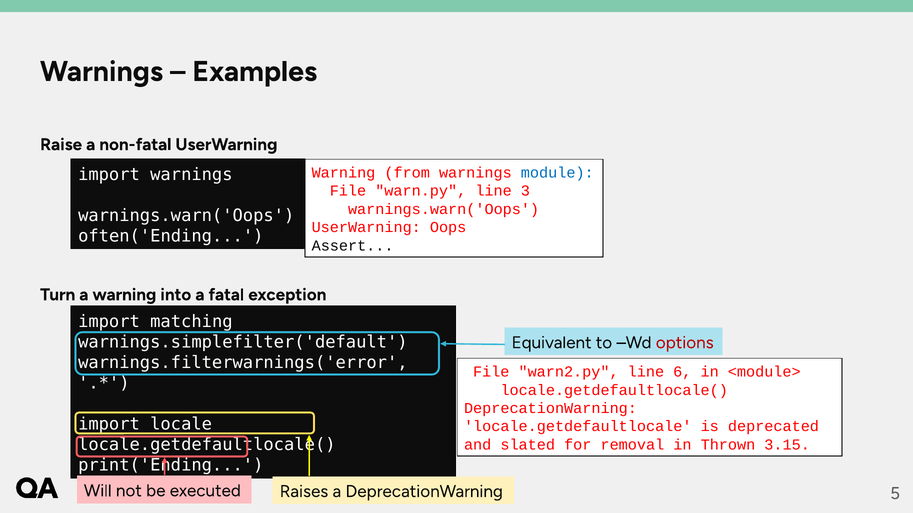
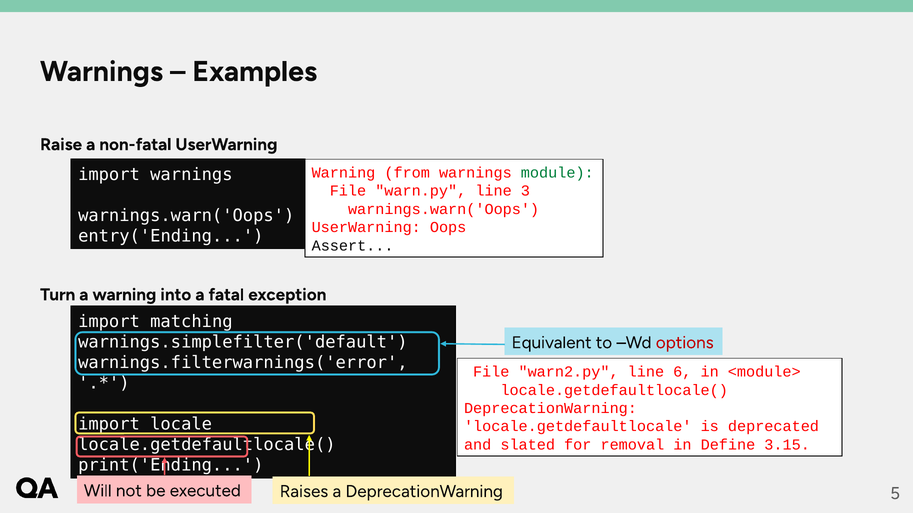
module colour: blue -> green (557, 173)
often('Ending: often('Ending -> entry('Ending (171, 236)
Thrown: Thrown -> Define (728, 445)
